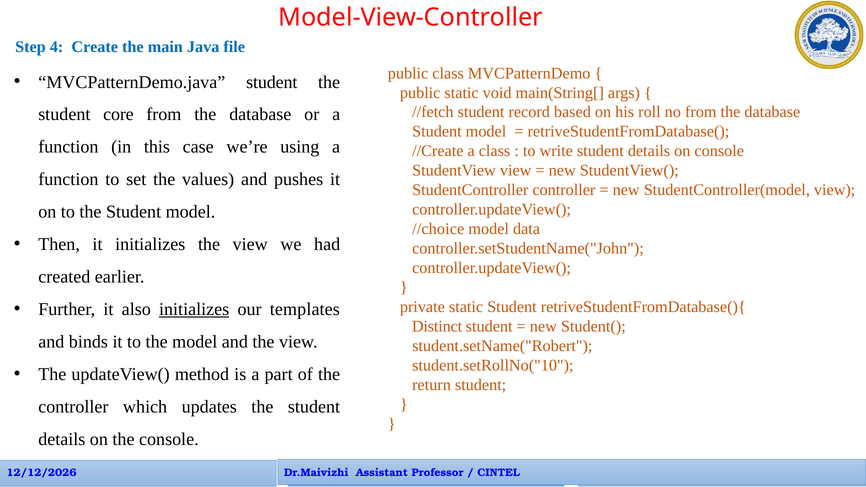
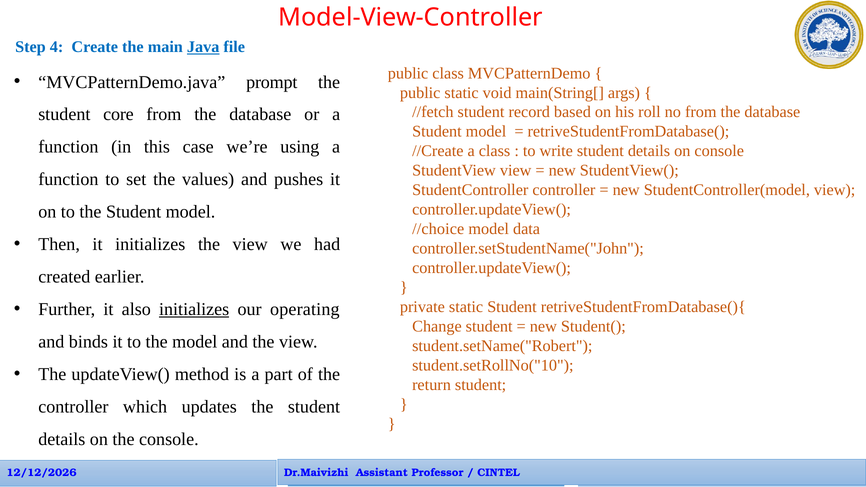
Java underline: none -> present (203, 47)
MVCPatternDemo.java student: student -> prompt (272, 82)
templates: templates -> operating (305, 309)
Distinct: Distinct -> Change (437, 326)
